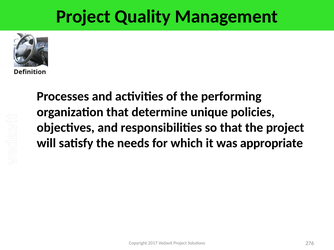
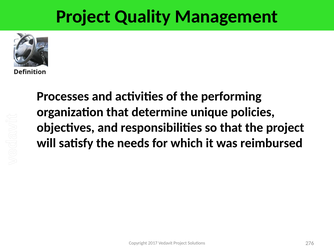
appropriate: appropriate -> reimbursed (271, 143)
